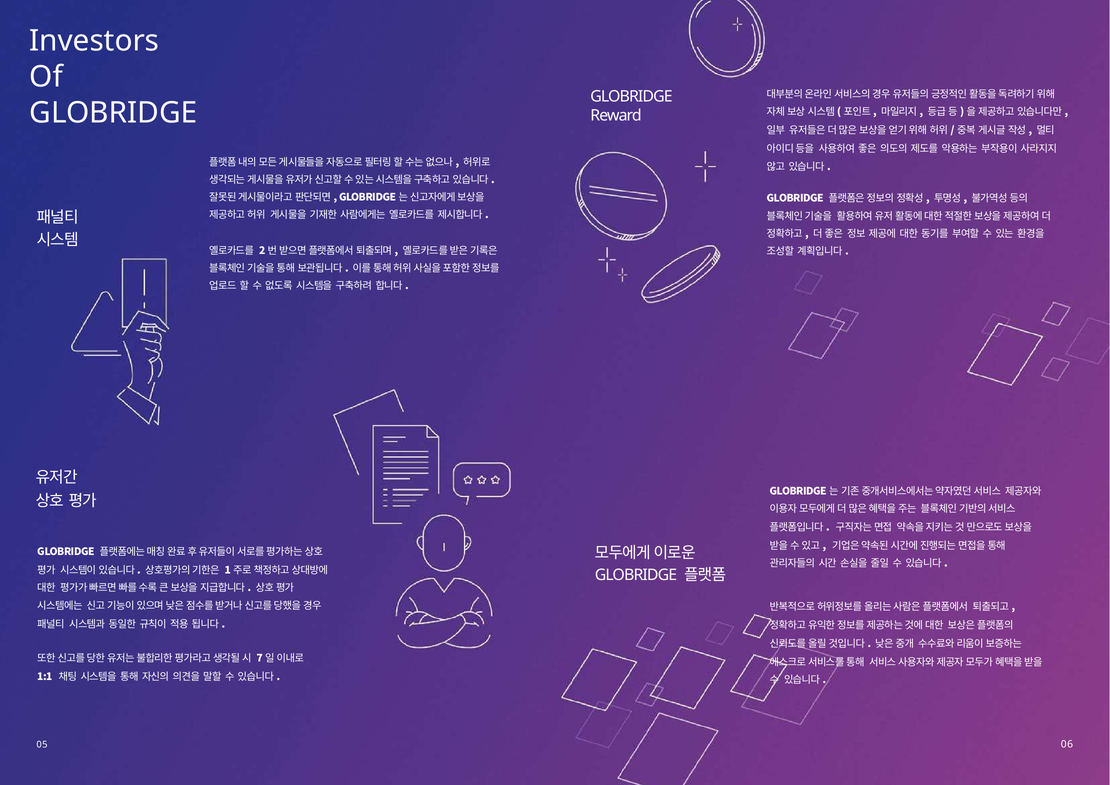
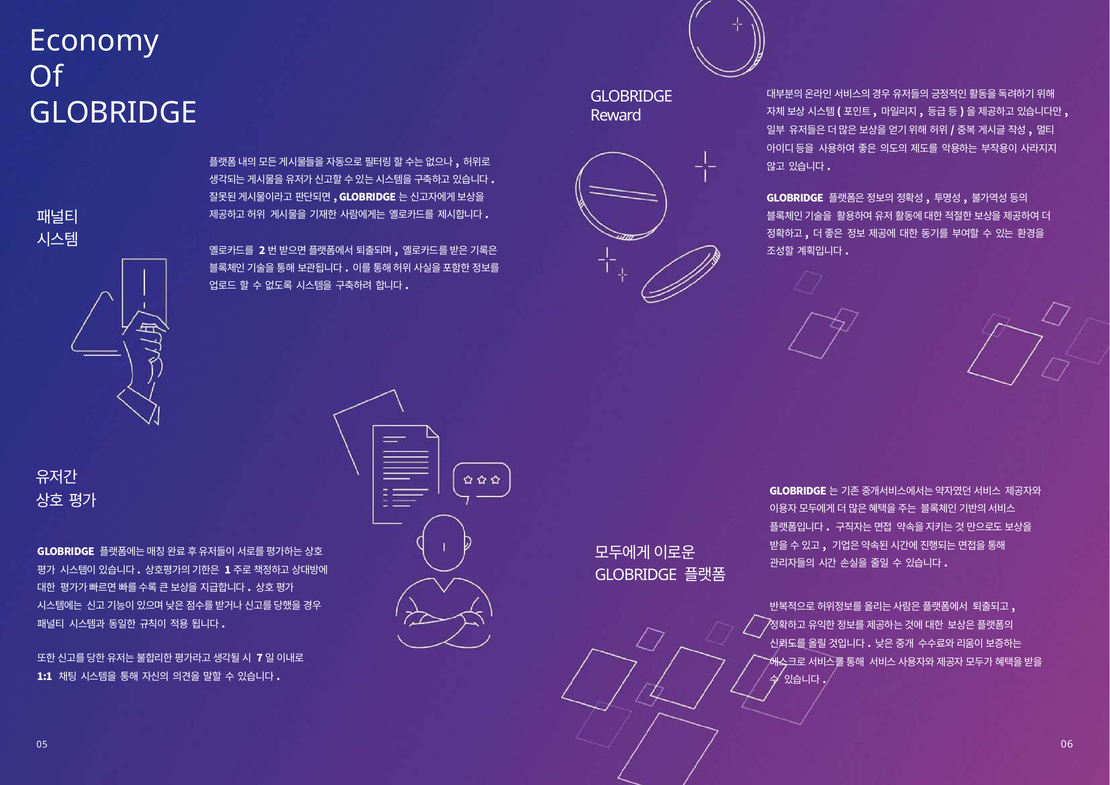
Investors: Investors -> Economy (94, 41)
